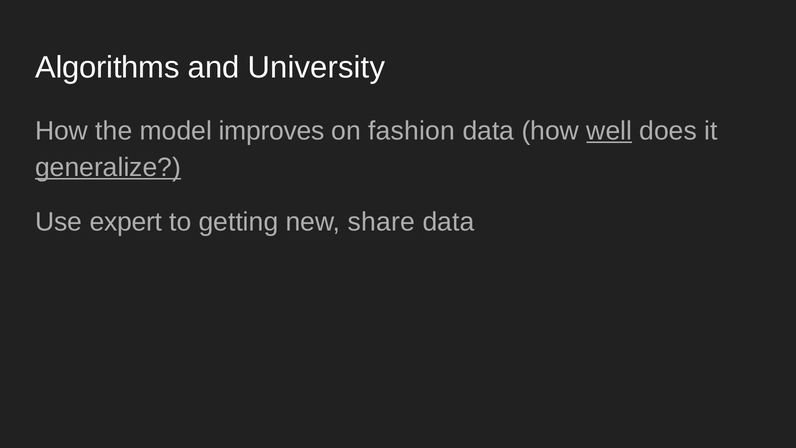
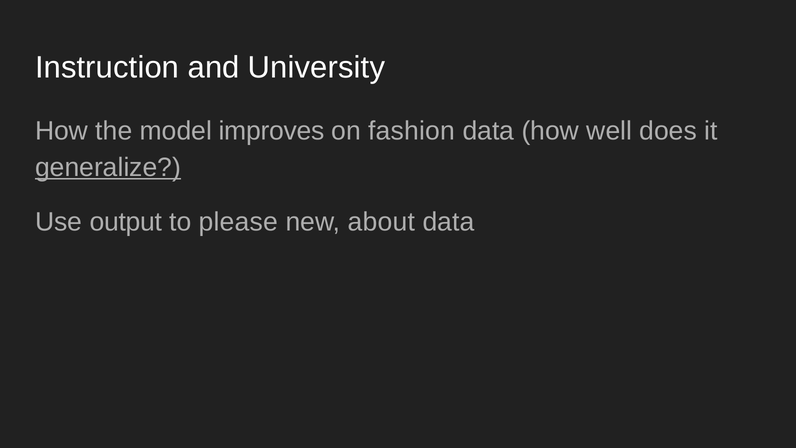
Algorithms: Algorithms -> Instruction (107, 67)
well underline: present -> none (609, 131)
expert: expert -> output (126, 222)
getting: getting -> please (238, 222)
share: share -> about (381, 222)
